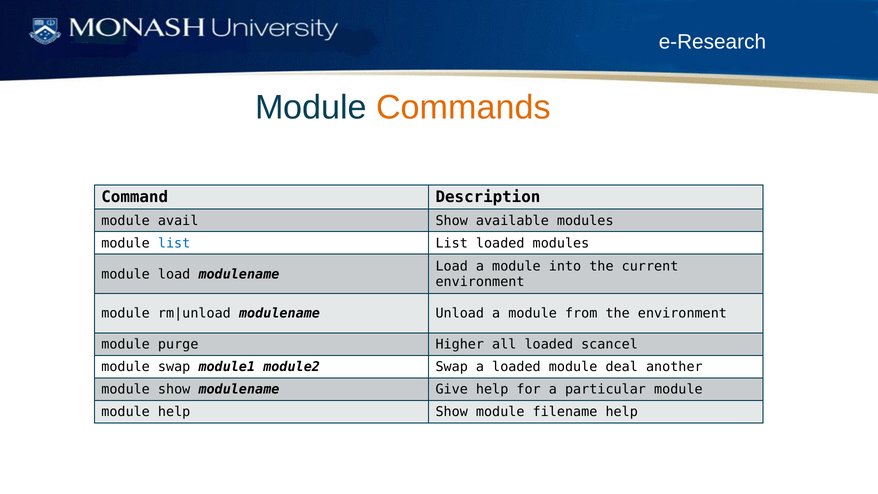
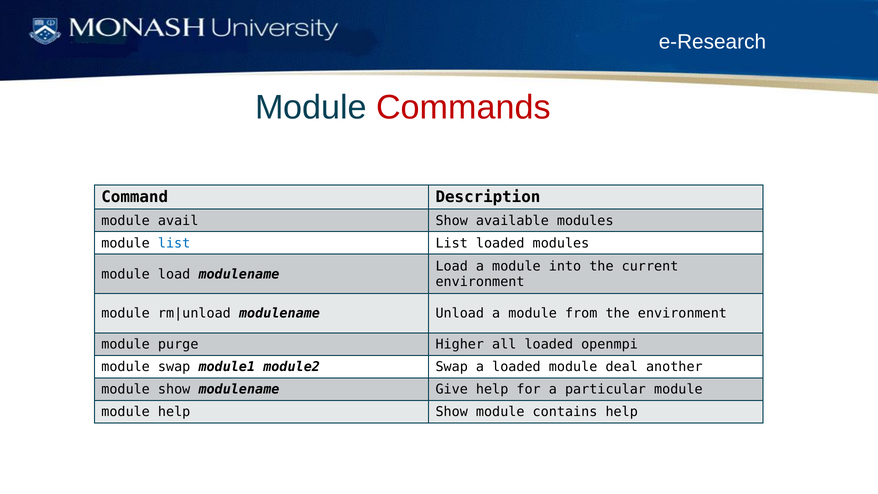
Commands colour: orange -> red (463, 108)
scancel: scancel -> openmpi (609, 344)
filename: filename -> contains (565, 412)
